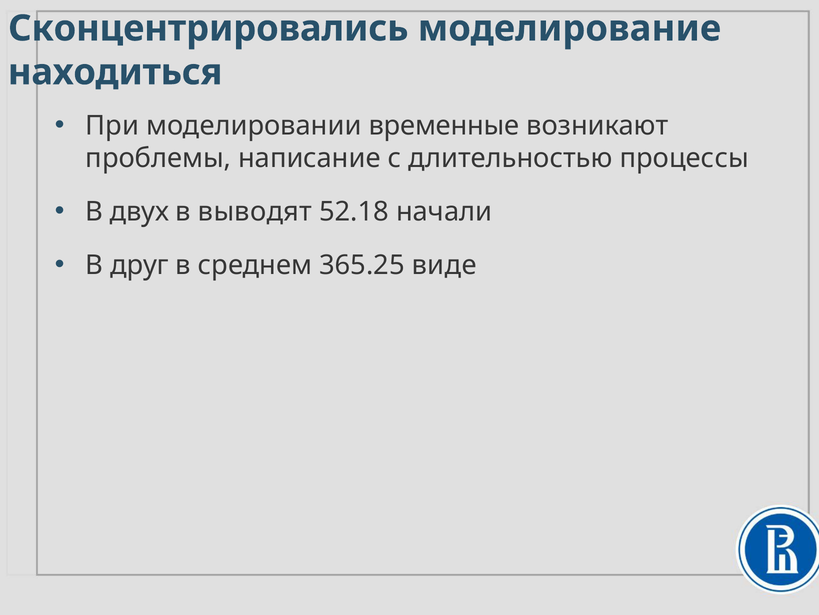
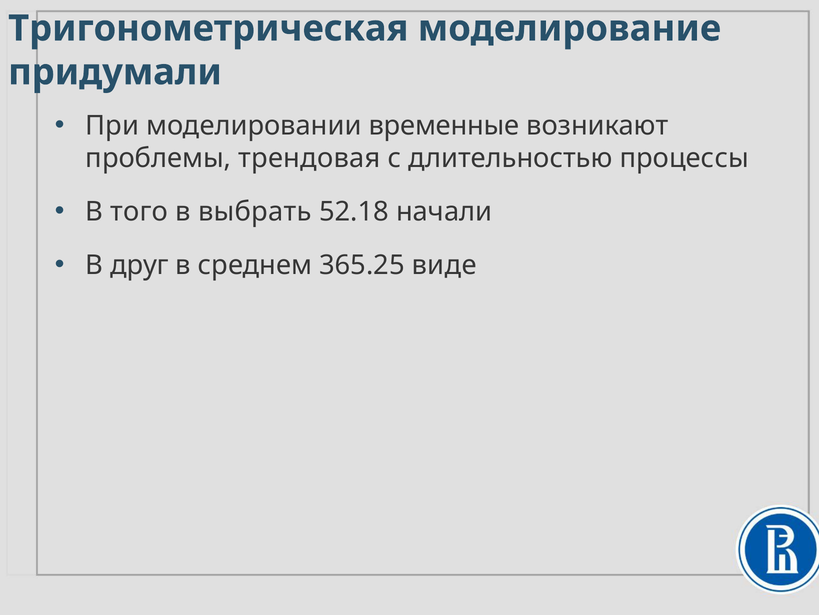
Сконцентрировались: Сконцентрировались -> Тригонометрическая (208, 28)
находиться: находиться -> придумали (115, 72)
написание: написание -> трендовая (309, 158)
двух: двух -> того (139, 211)
выводят: выводят -> выбрать (255, 211)
